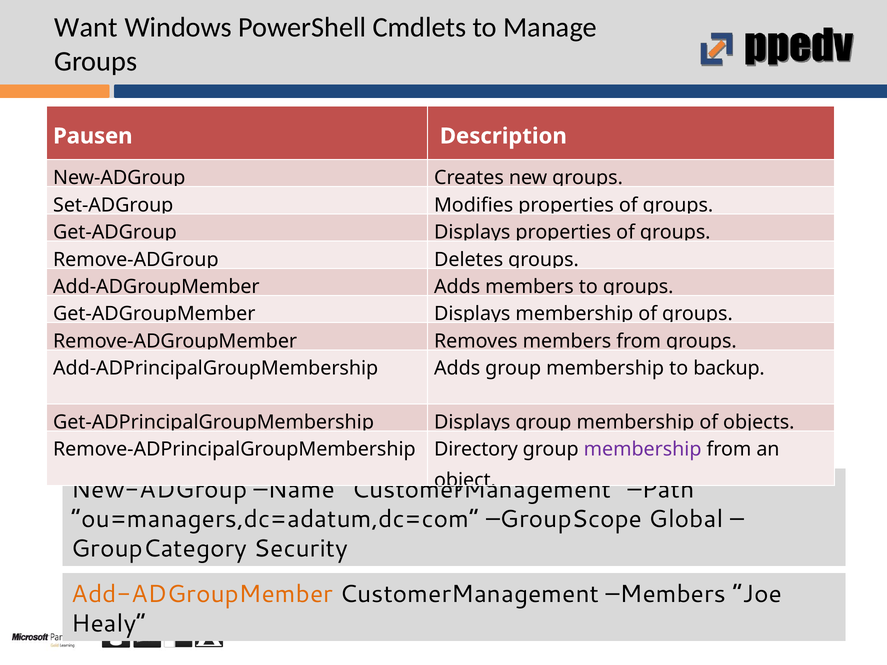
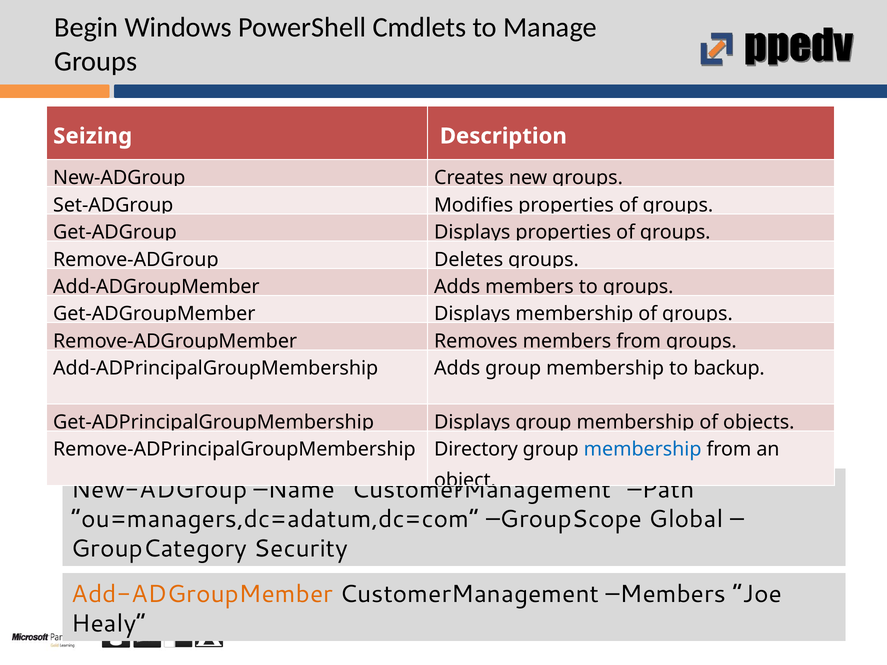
Want: Want -> Begin (86, 27)
Pausen: Pausen -> Seizing (93, 136)
membership colour: purple -> blue (643, 450)
